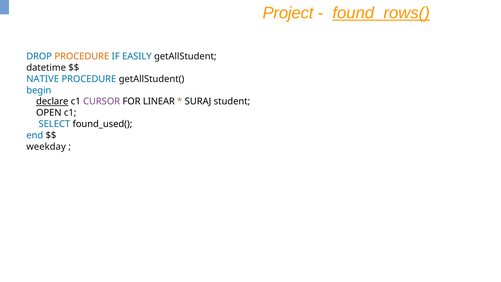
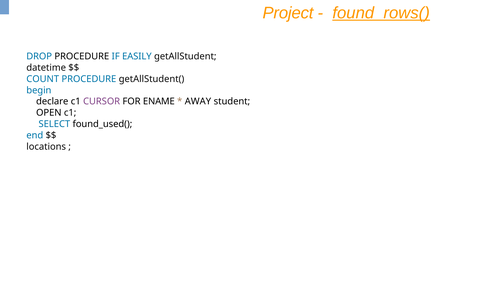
PROCEDURE colour: orange -> black (82, 56)
NATIVE: NATIVE -> COUNT (43, 79)
declare underline: present -> none (52, 101)
LINEAR: LINEAR -> ENAME (159, 101)
SURAJ: SURAJ -> AWAY (198, 101)
weekday: weekday -> locations (46, 147)
